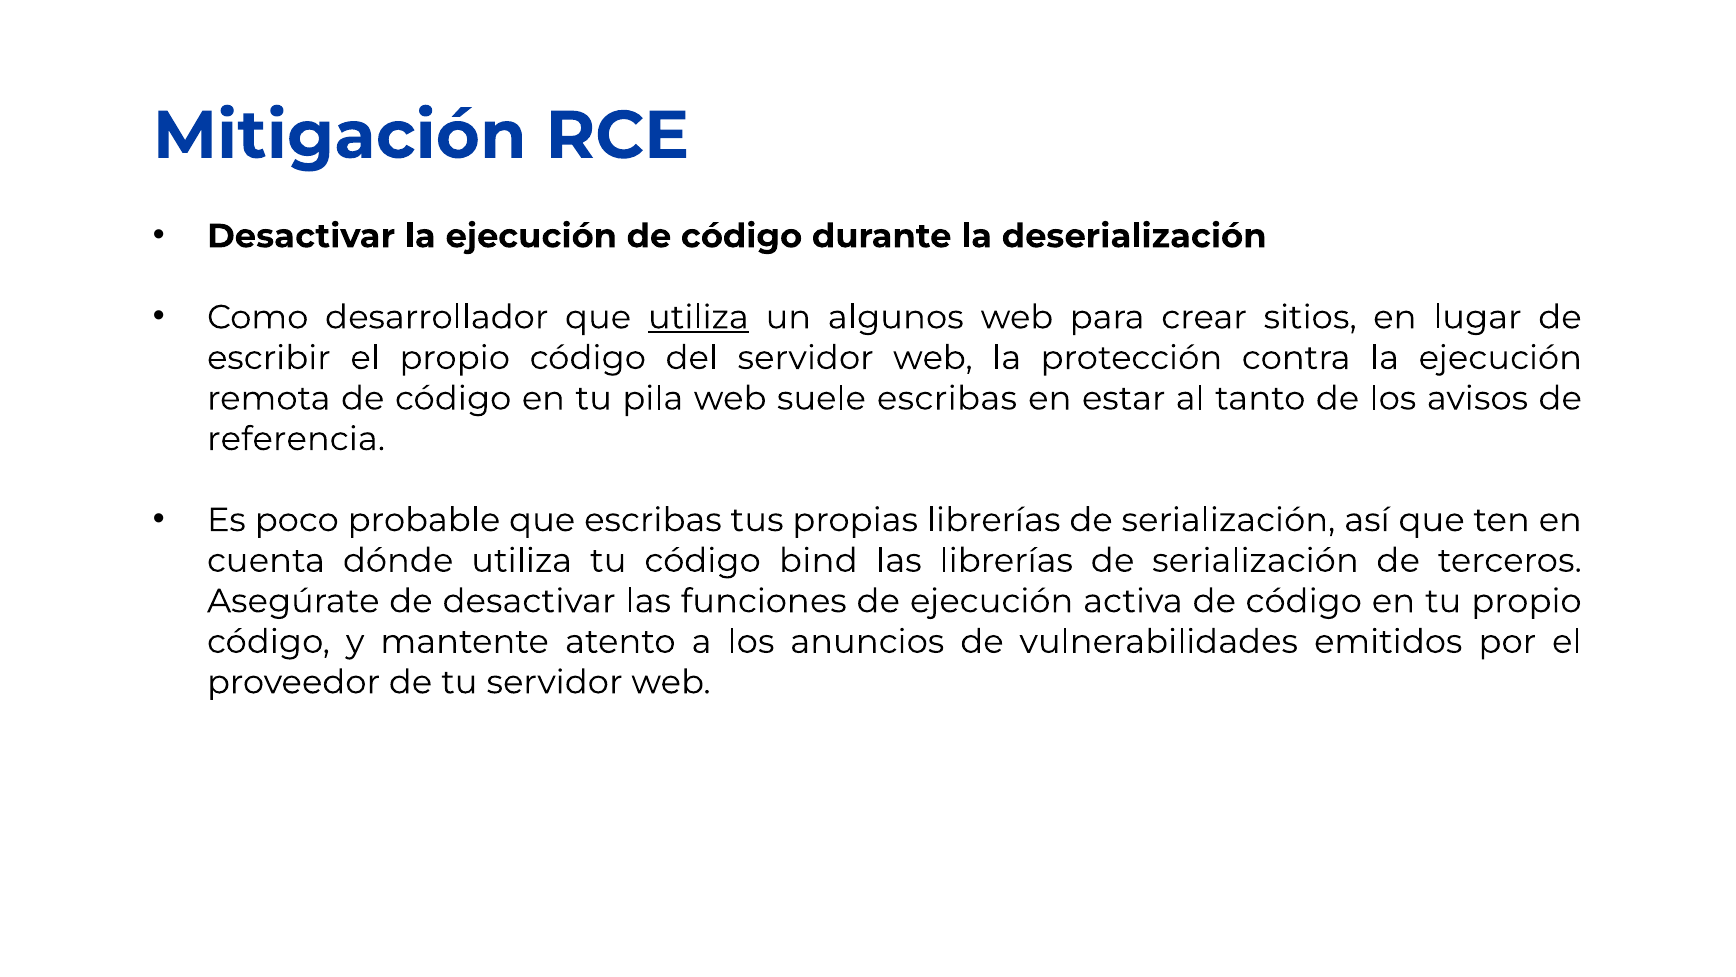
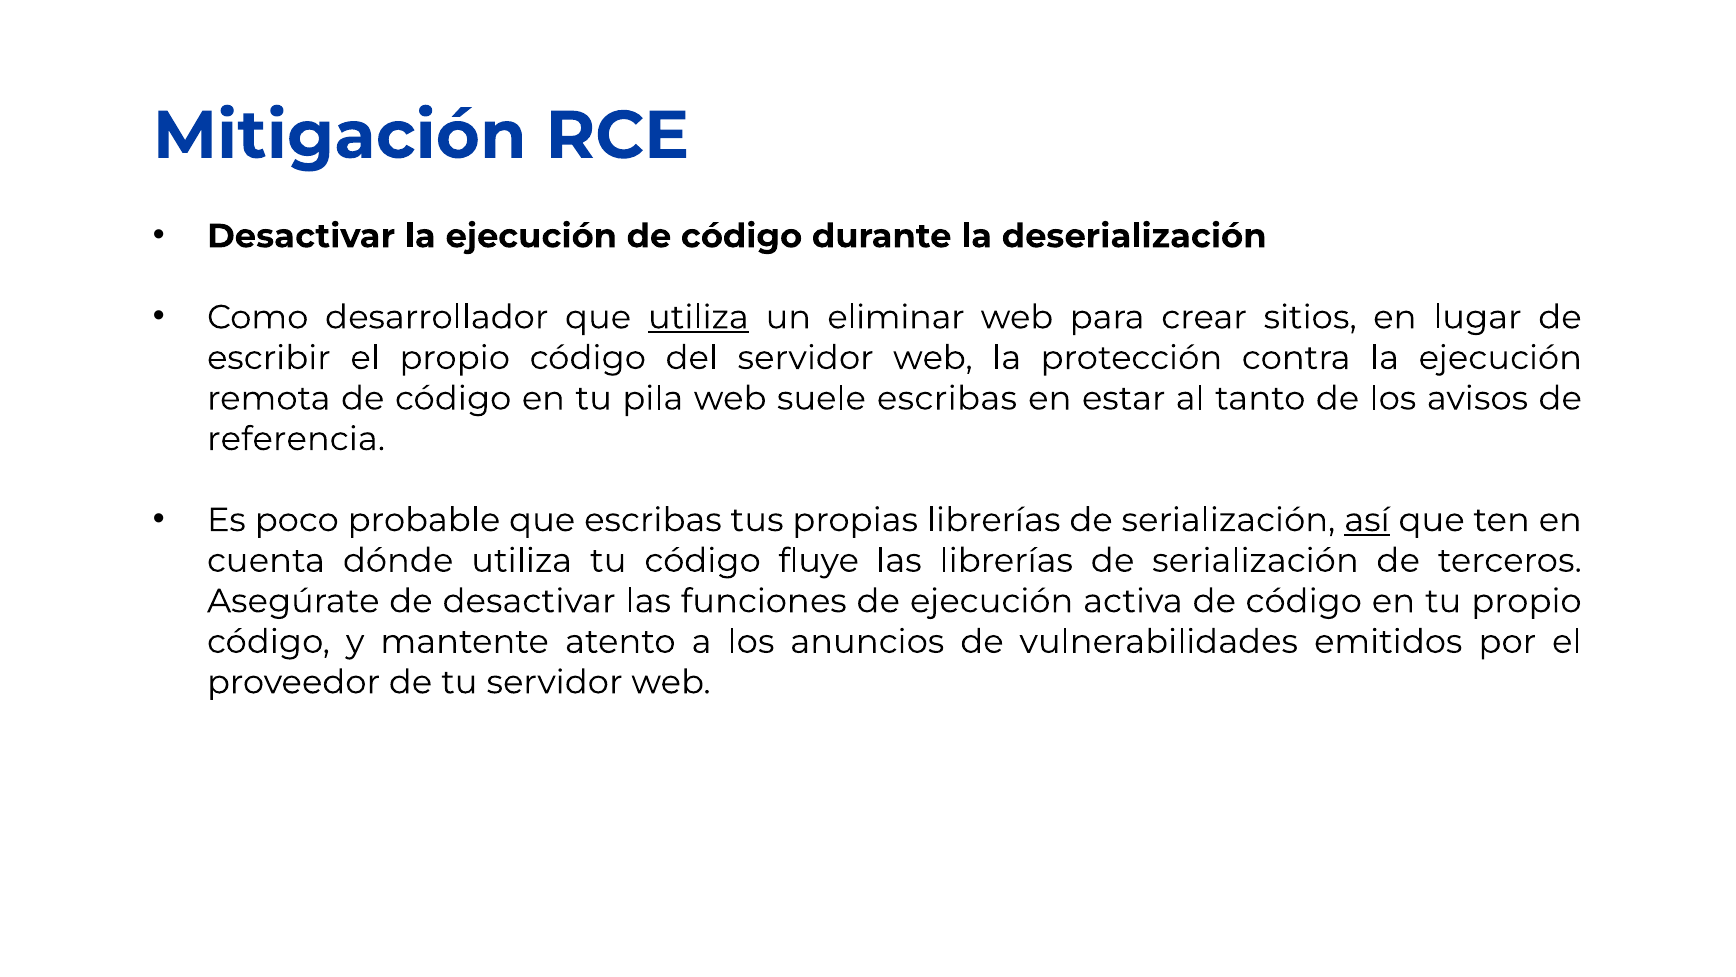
algunos: algunos -> eliminar (896, 317)
así underline: none -> present (1367, 520)
bind: bind -> fluye (819, 560)
